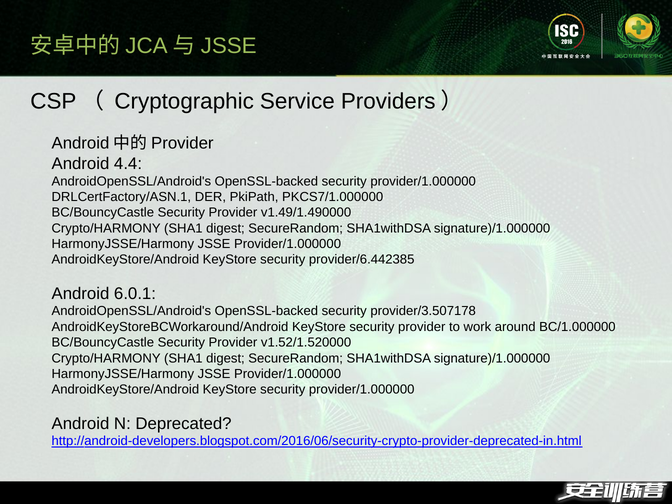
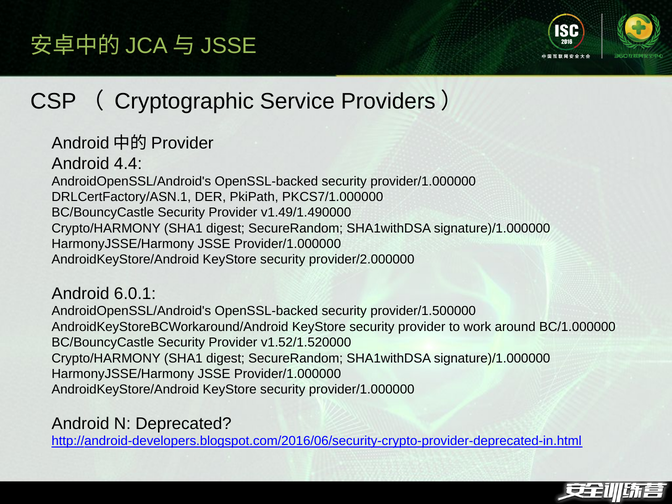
provider/6.442385: provider/6.442385 -> provider/2.000000 (362, 260)
provider/3.507178: provider/3.507178 -> provider/1.500000 (423, 311)
